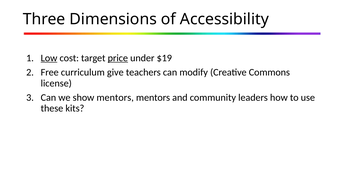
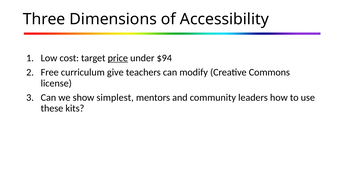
Low underline: present -> none (49, 58)
$19: $19 -> $94 (164, 58)
show mentors: mentors -> simplest (115, 98)
